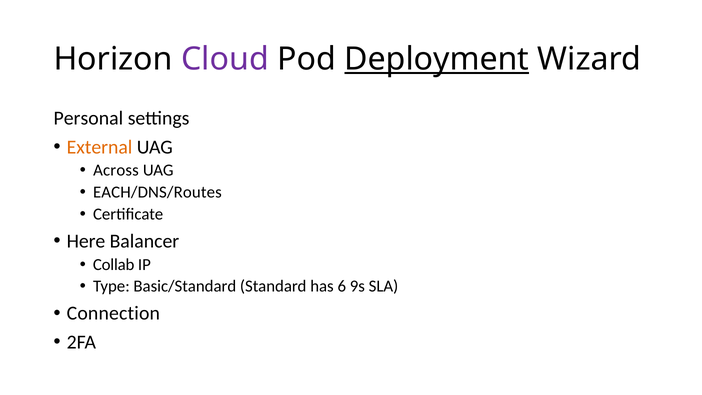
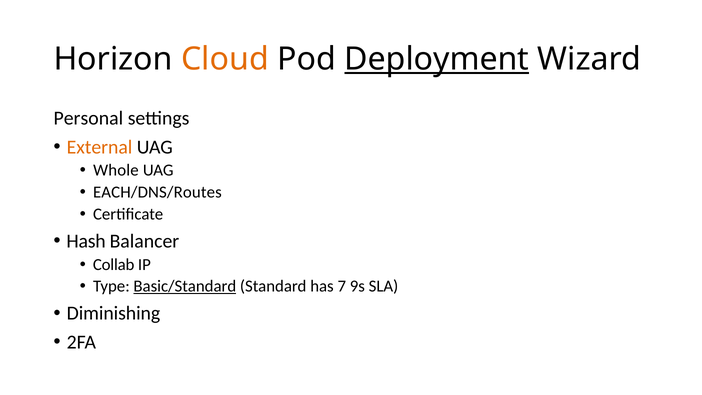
Cloud colour: purple -> orange (225, 59)
Across: Across -> Whole (116, 170)
Here: Here -> Hash (86, 241)
Basic/Standard underline: none -> present (185, 286)
6: 6 -> 7 (342, 286)
Connection: Connection -> Diminishing (113, 313)
